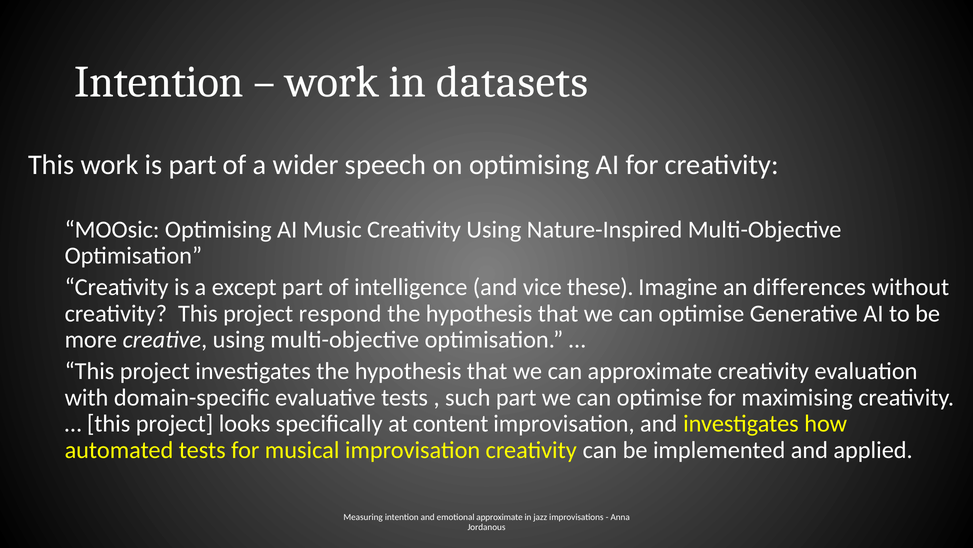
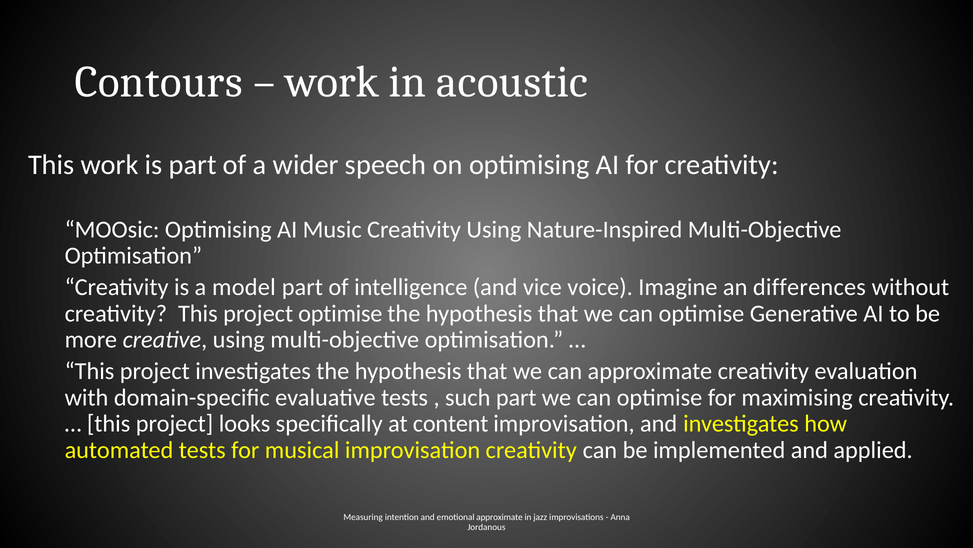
Intention: Intention -> Contours (159, 82)
datasets: datasets -> acoustic (512, 82)
except: except -> model (244, 287)
these: these -> voice (600, 287)
project respond: respond -> optimise (340, 313)
